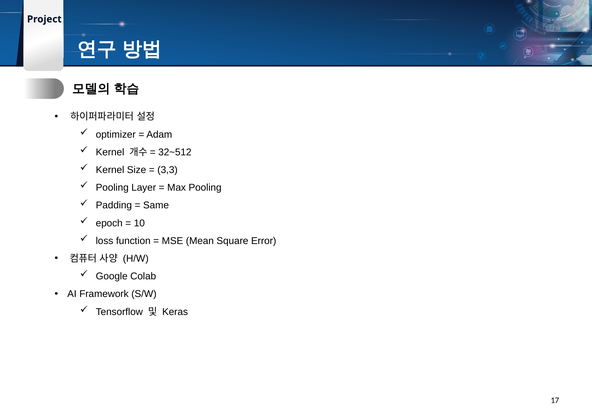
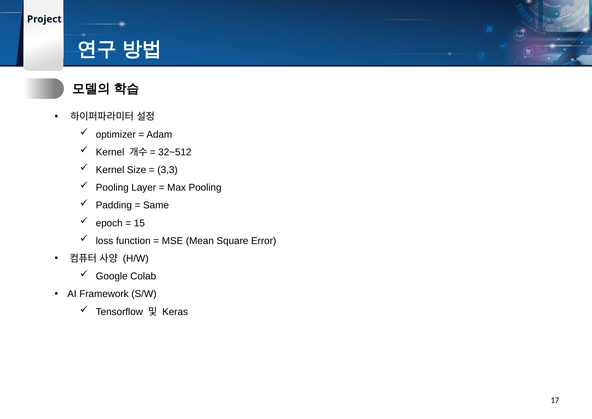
10: 10 -> 15 (139, 223)
